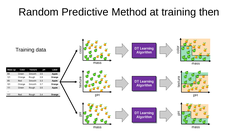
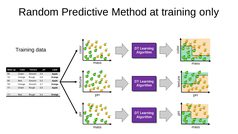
then: then -> only (209, 12)
